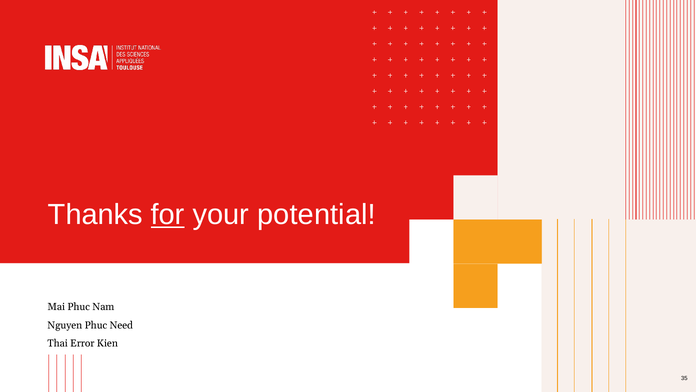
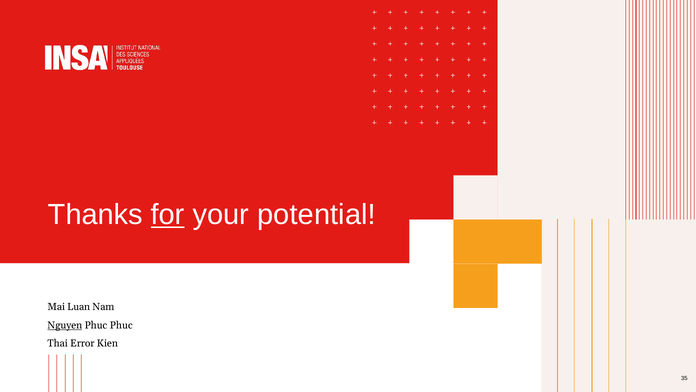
Mai Phuc: Phuc -> Luan (79, 307)
Nguyen underline: none -> present (65, 325)
Phuc Need: Need -> Phuc (121, 325)
